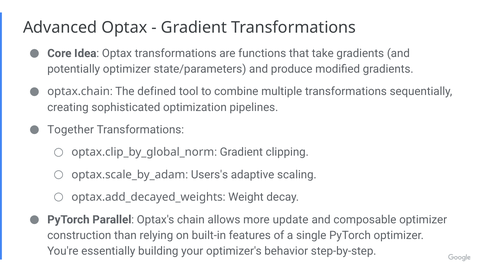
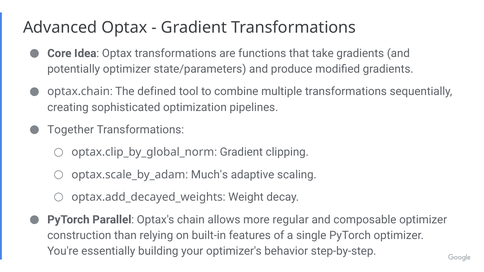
Users's: Users's -> Much's (209, 175)
update: update -> regular (291, 220)
